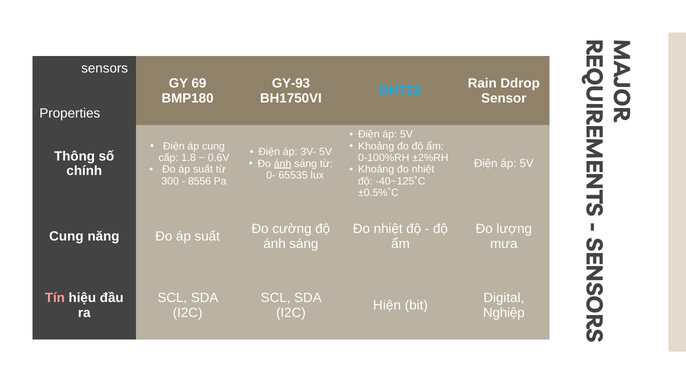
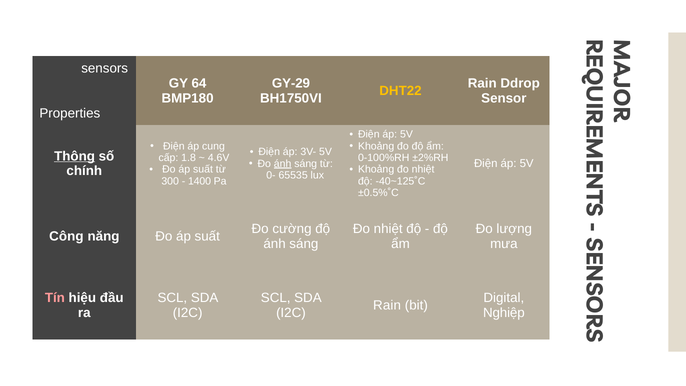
69: 69 -> 64 (199, 83)
GY-93: GY-93 -> GY-29 (291, 83)
DHT22 colour: light blue -> yellow (400, 91)
Thông underline: none -> present (75, 156)
0.6V: 0.6V -> 4.6V (219, 158)
8556: 8556 -> 1400 (200, 181)
Cung: Cung -> Công (66, 236)
Hiện: Hiện -> Rain (387, 305)
